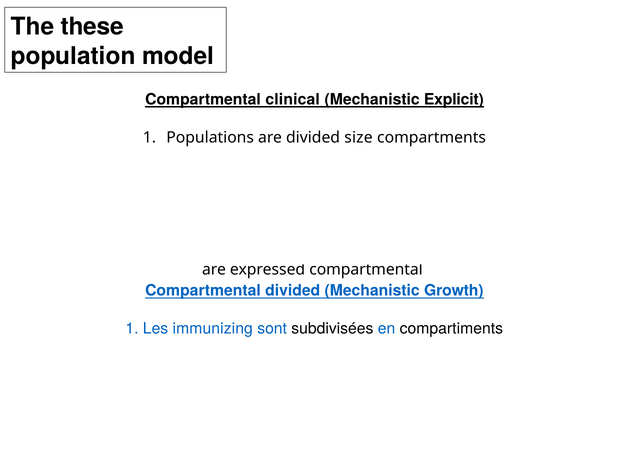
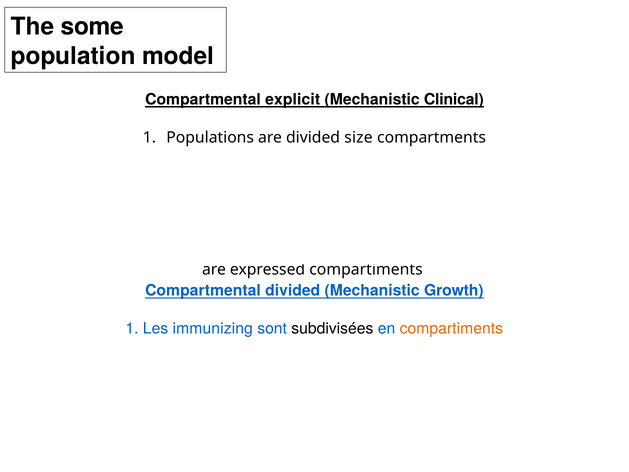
these: these -> some (92, 27)
clinical: clinical -> explicit (293, 100)
Explicit: Explicit -> Clinical (454, 100)
expressed compartmental: compartmental -> compartiments (366, 269)
compartiments colour: black -> orange (451, 328)
